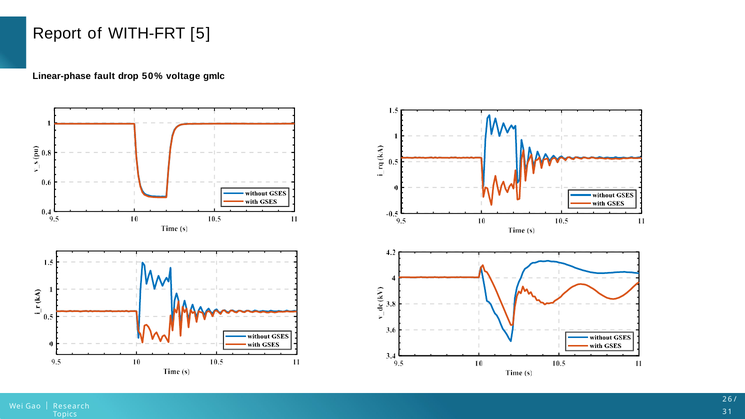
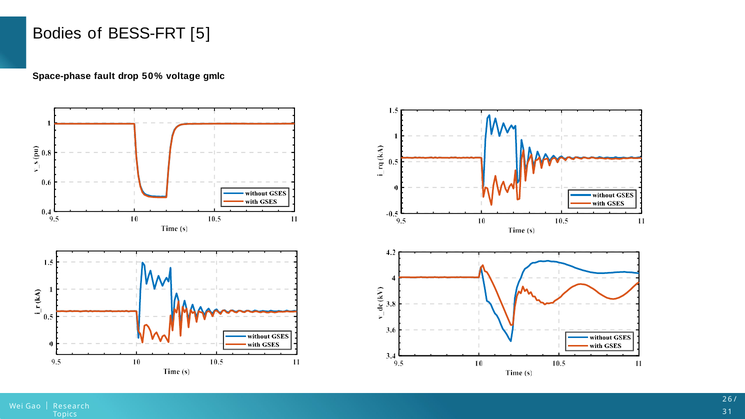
Report: Report -> Bodies (57, 34)
WITH-FRT: WITH-FRT -> BESS-FRT (147, 34)
Linear-phase: Linear-phase -> Space-phase (62, 76)
